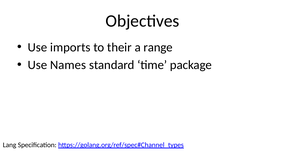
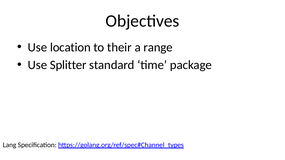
imports: imports -> location (70, 47)
Names: Names -> Splitter (68, 65)
